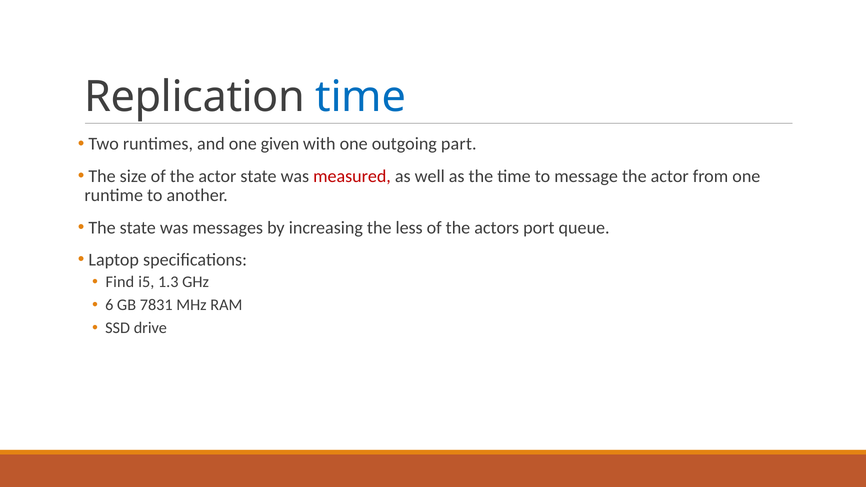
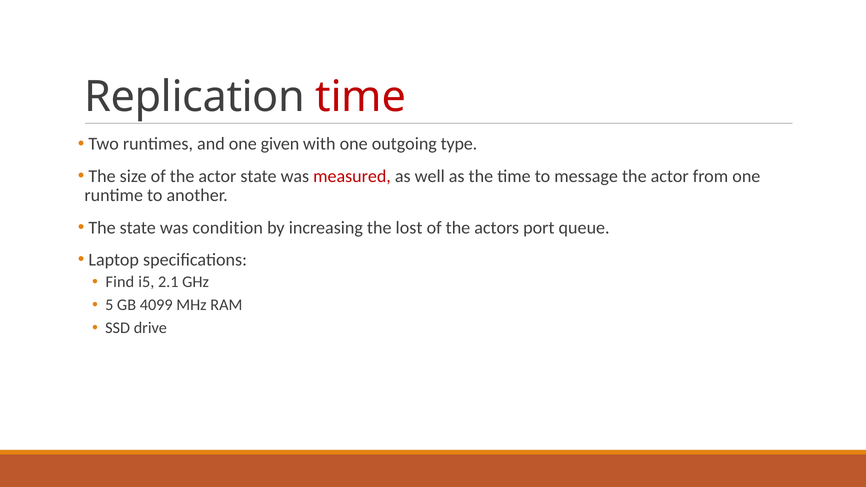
time colour: blue -> red (361, 97)
part: part -> type (459, 144)
messages: messages -> condition (228, 228)
less: less -> lost (409, 228)
1.3: 1.3 -> 2.1 (168, 282)
6: 6 -> 5 (109, 305)
7831: 7831 -> 4099 (156, 305)
